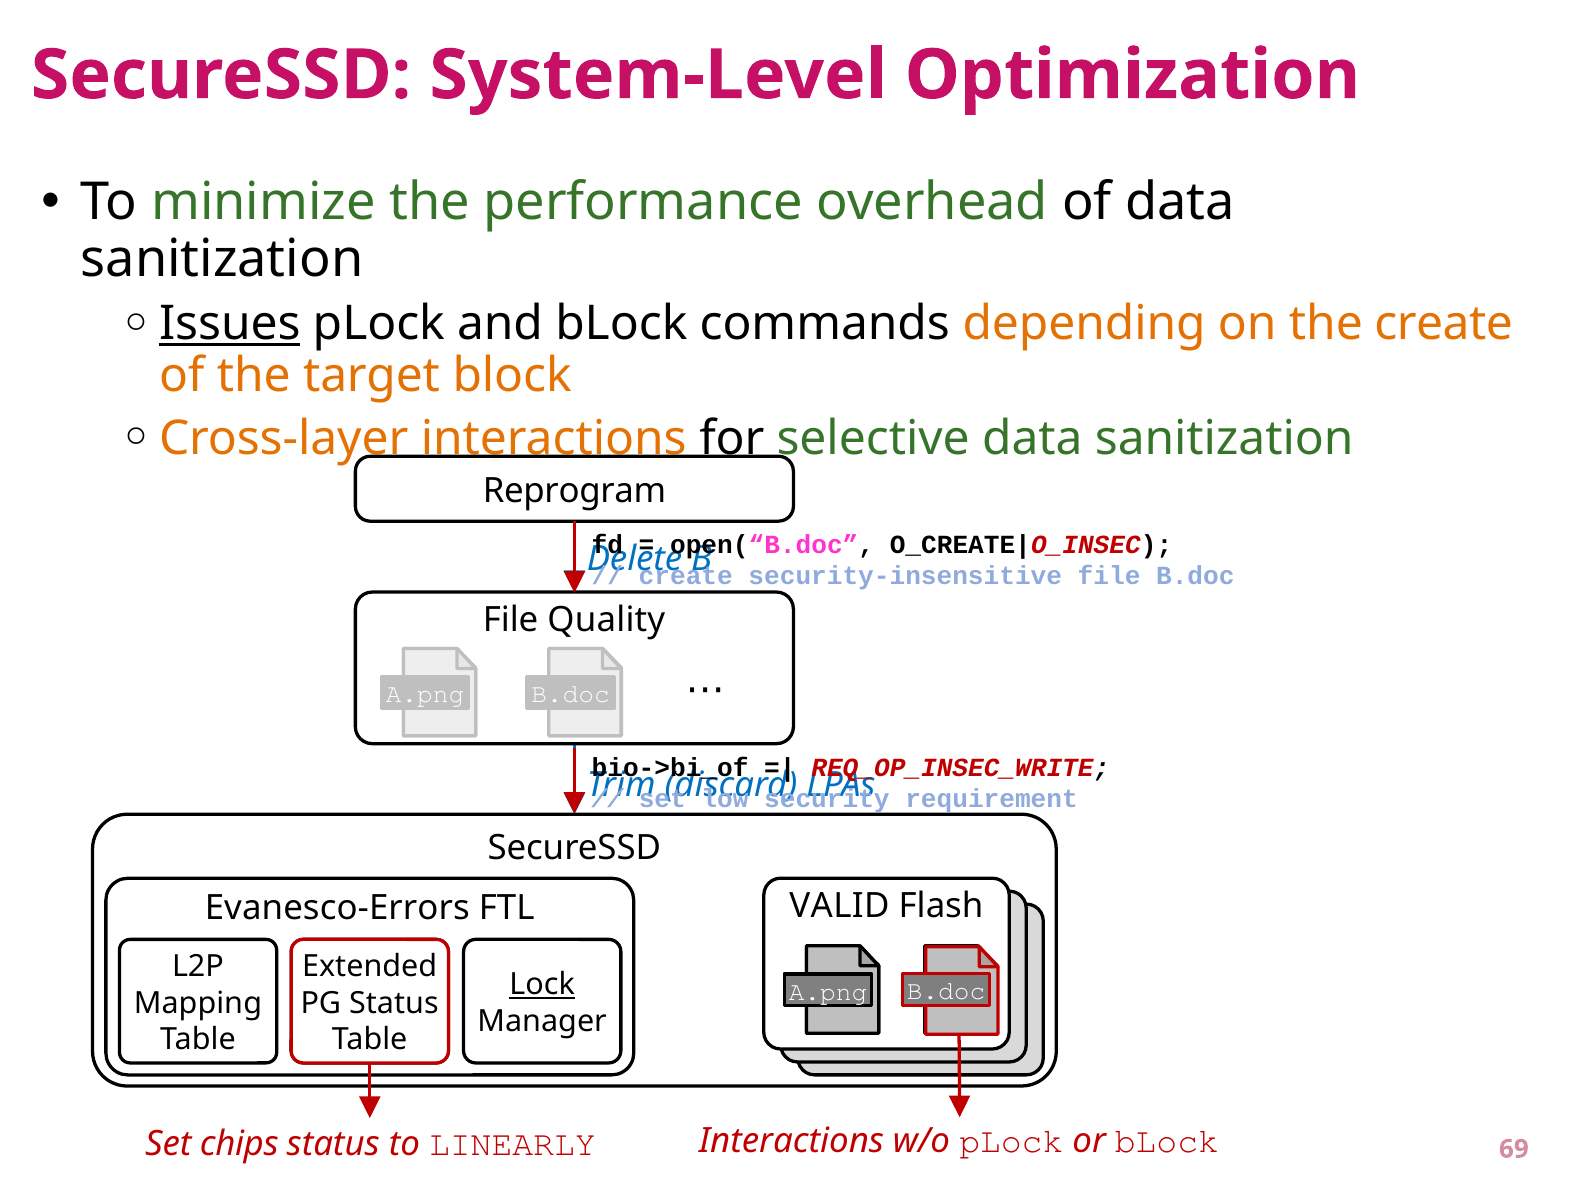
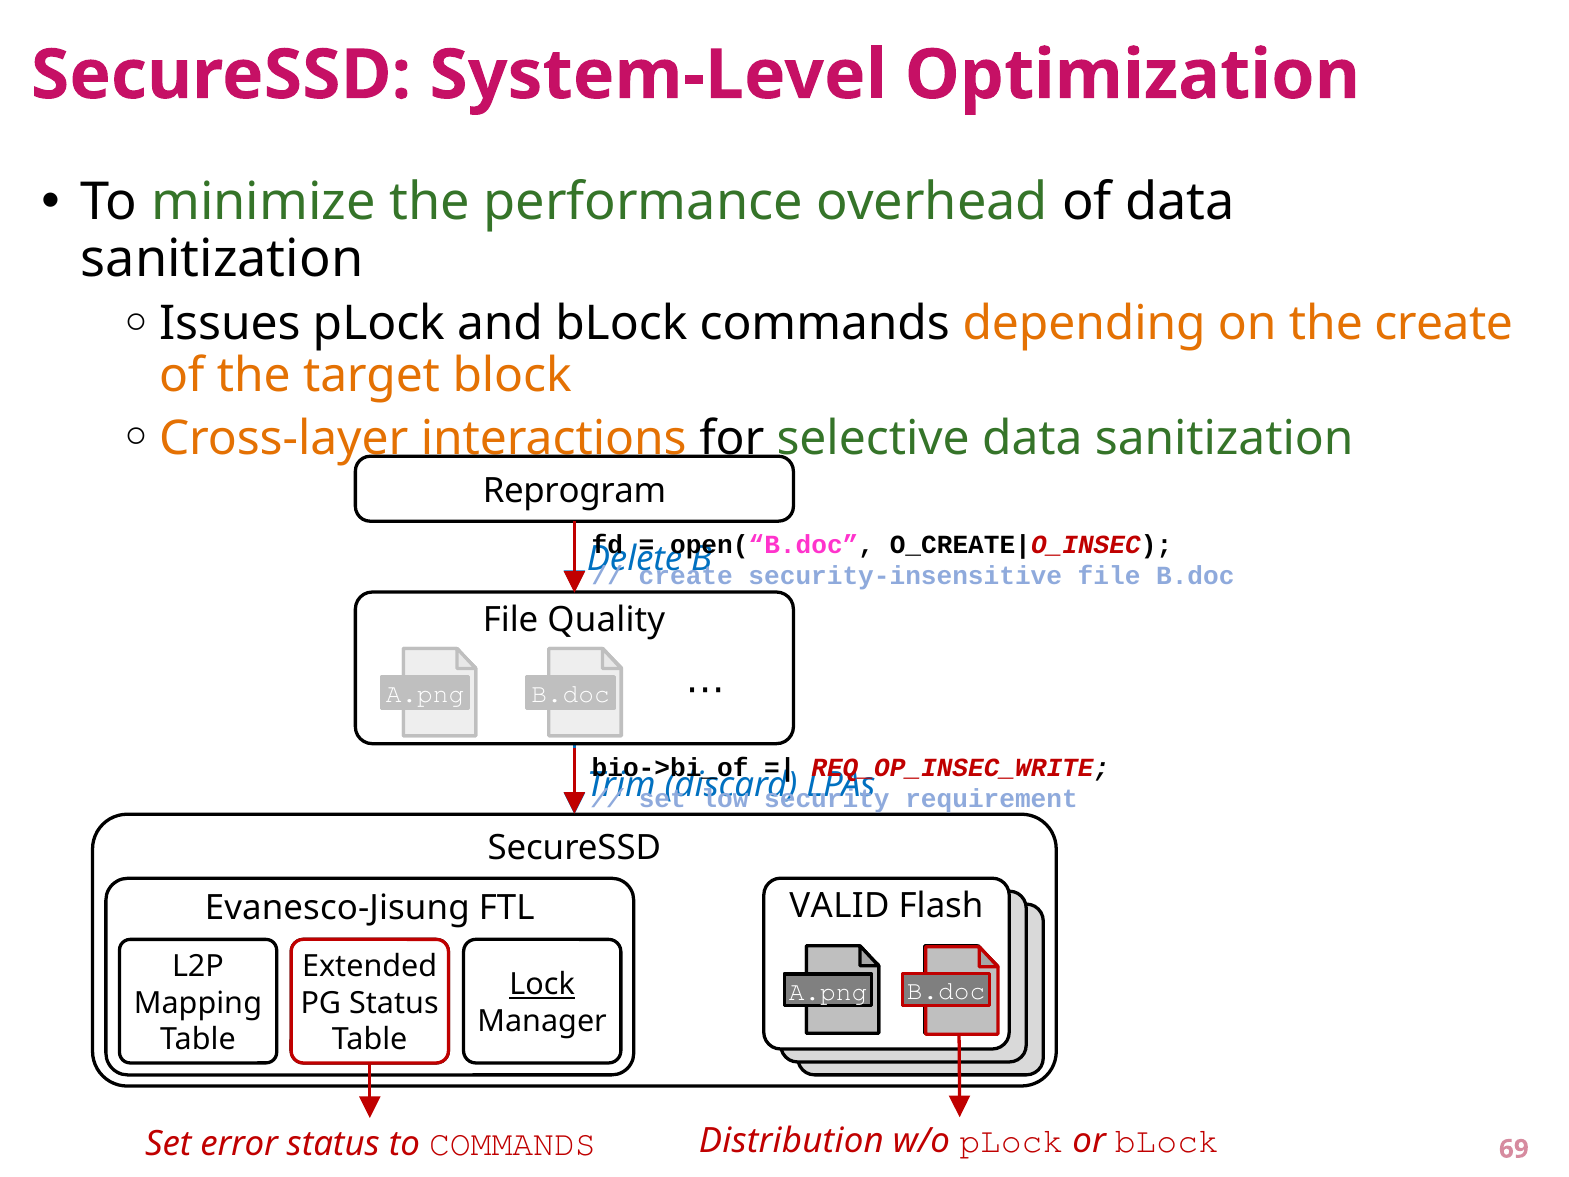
Issues underline: present -> none (230, 324)
Evanesco-Errors: Evanesco-Errors -> Evanesco-Jisung (337, 908)
Interactions: Interactions -> Distribution (791, 1140)
chips: chips -> error (239, 1143)
to LINEARLY: LINEARLY -> COMMANDS (512, 1143)
